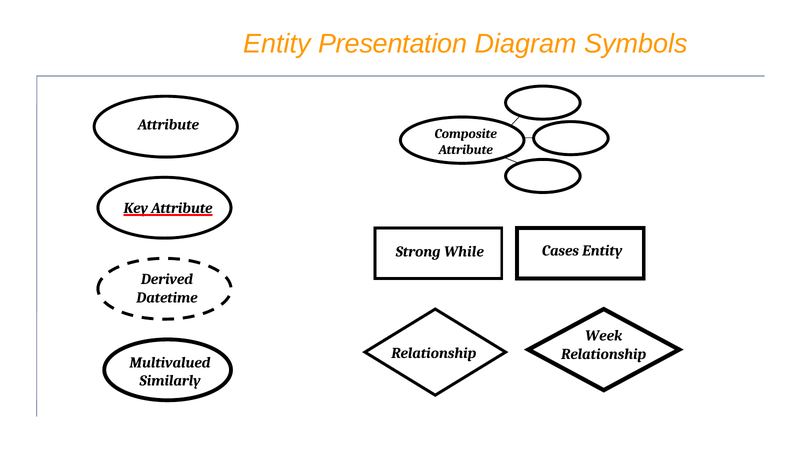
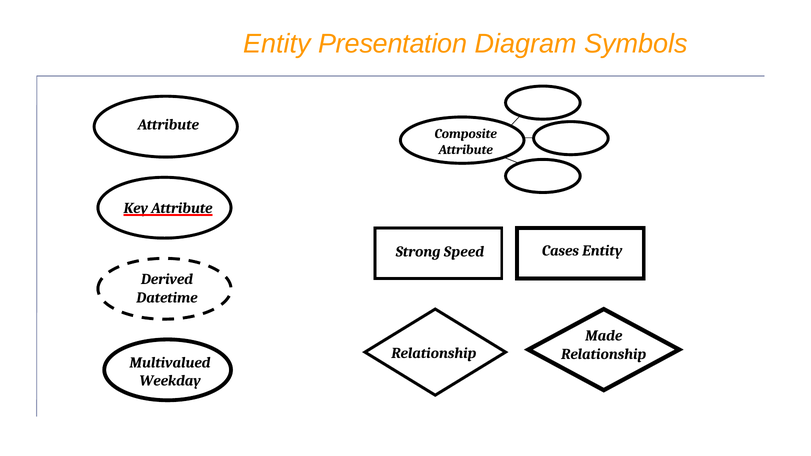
While: While -> Speed (464, 252)
Week: Week -> Made (604, 336)
Similarly: Similarly -> Weekday (170, 381)
